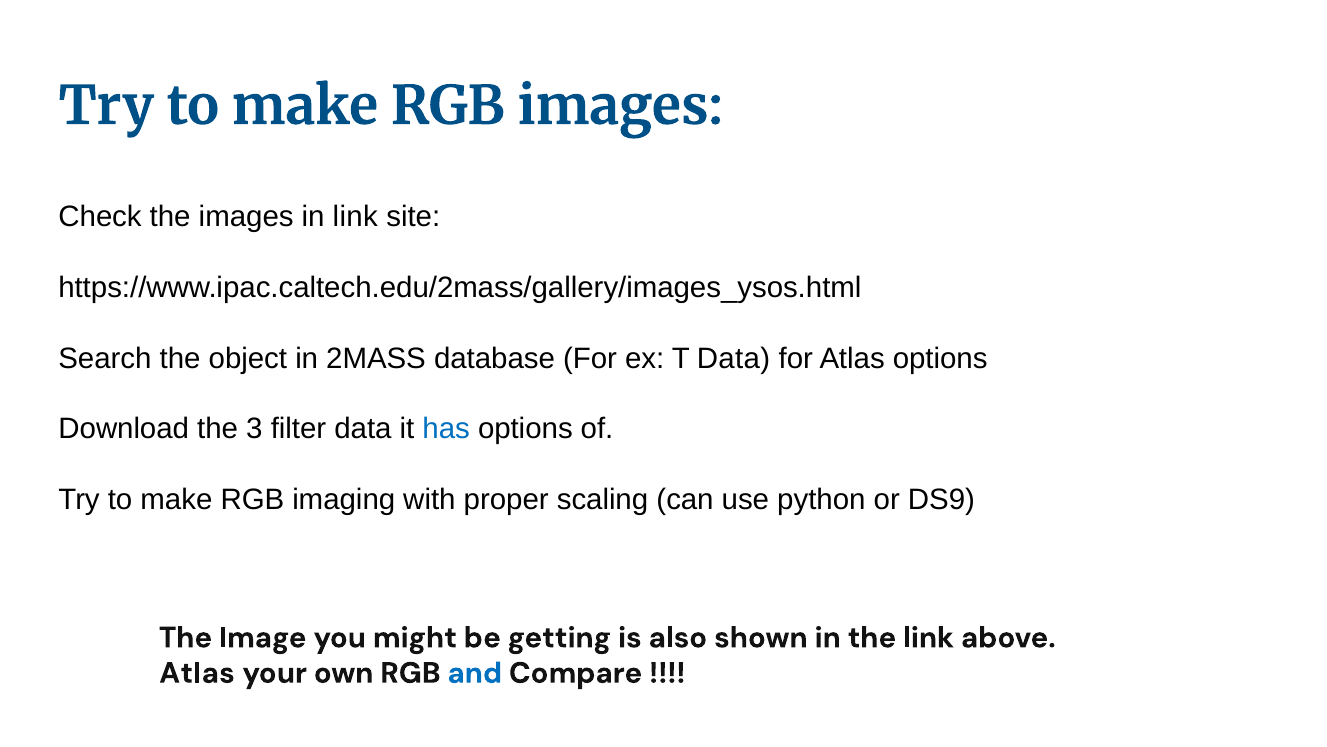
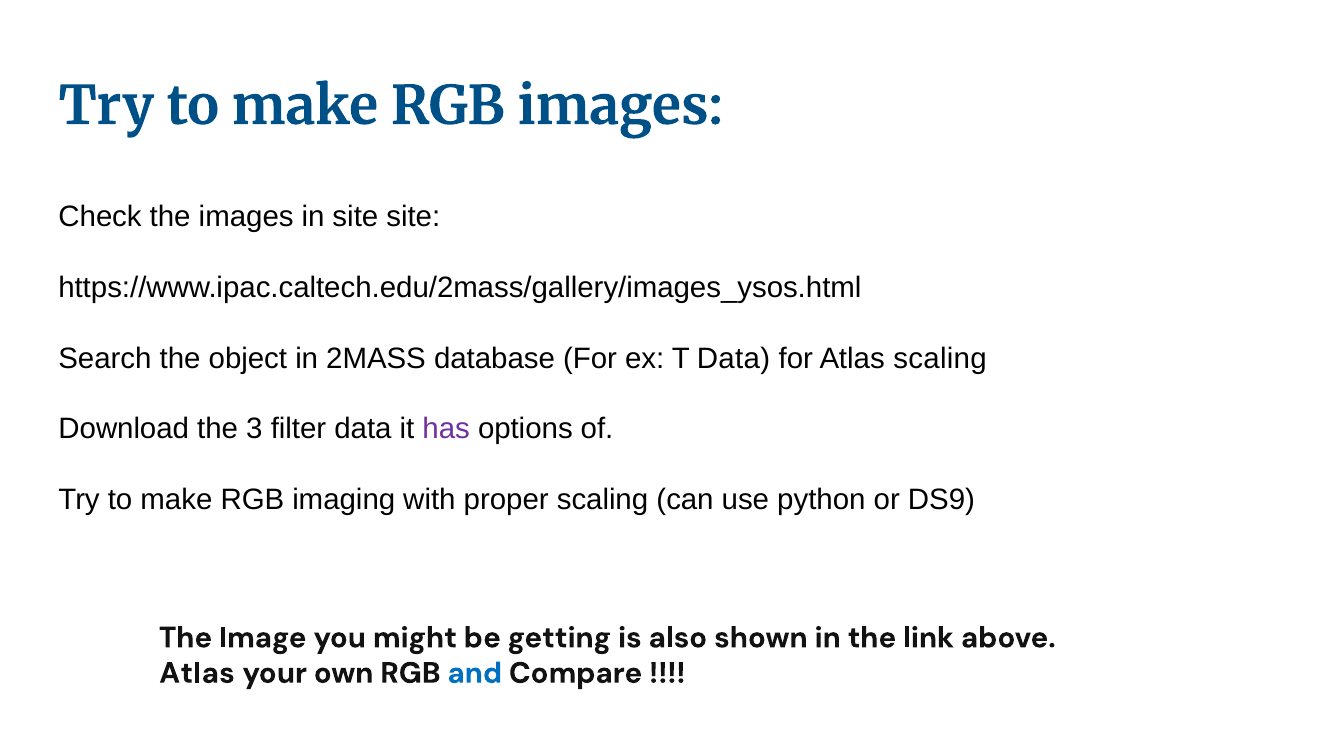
in link: link -> site (355, 217)
Atlas options: options -> scaling (940, 358)
has colour: blue -> purple (446, 429)
